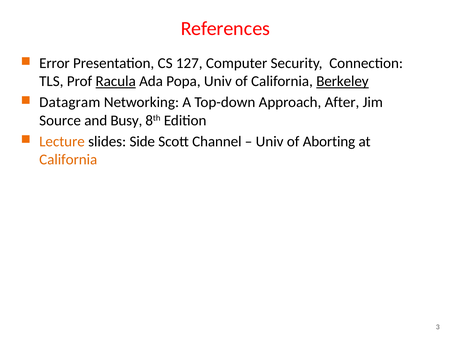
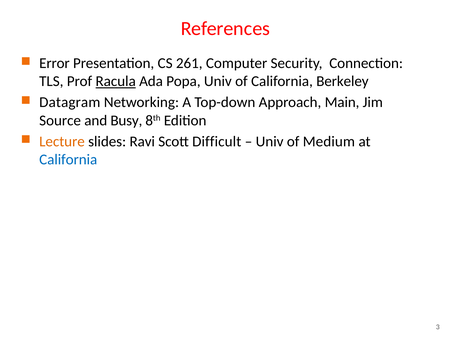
127: 127 -> 261 (189, 63)
Berkeley underline: present -> none (342, 81)
After: After -> Main (342, 102)
Side: Side -> Ravi (142, 142)
Channel: Channel -> Difficult (217, 142)
Aborting: Aborting -> Medium (329, 142)
California colour: orange -> blue (68, 160)
